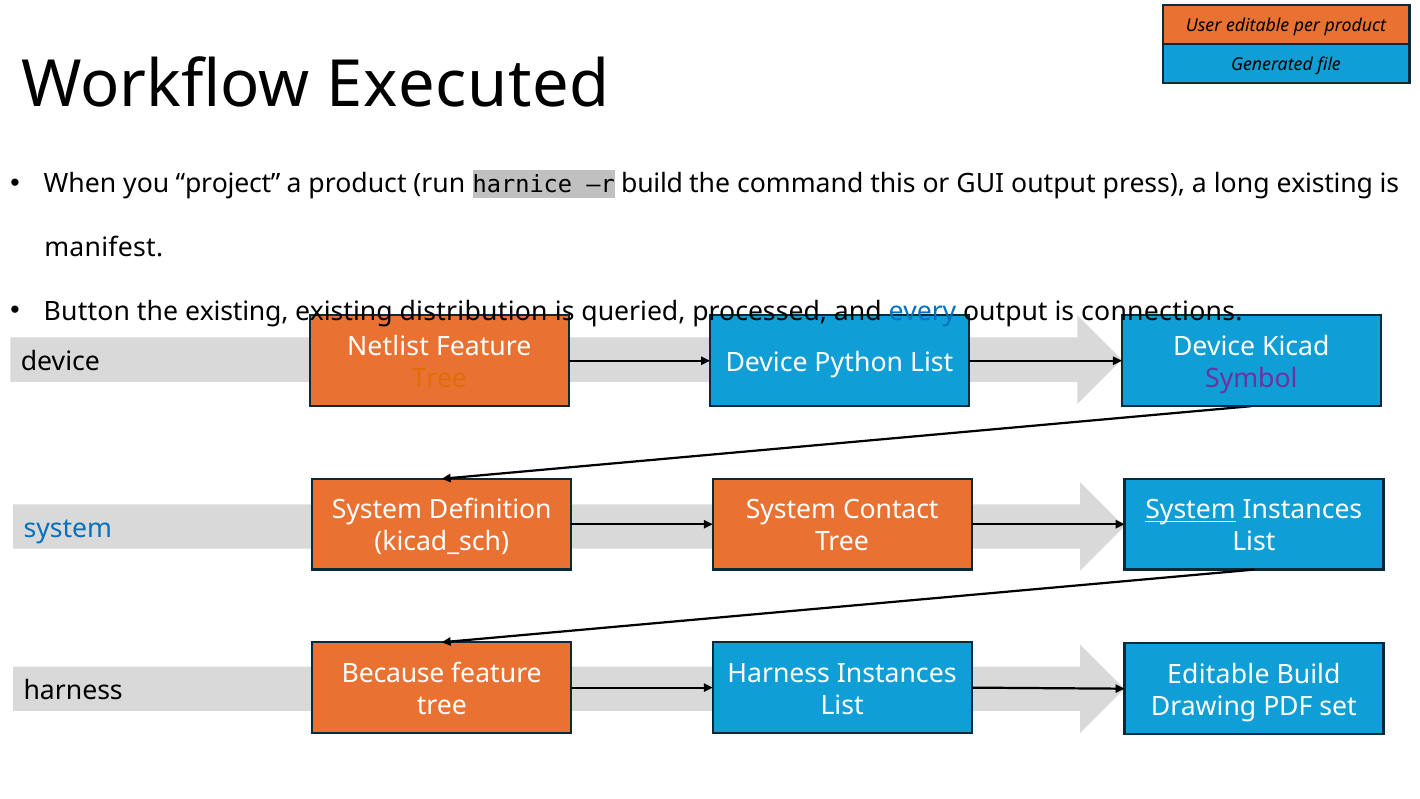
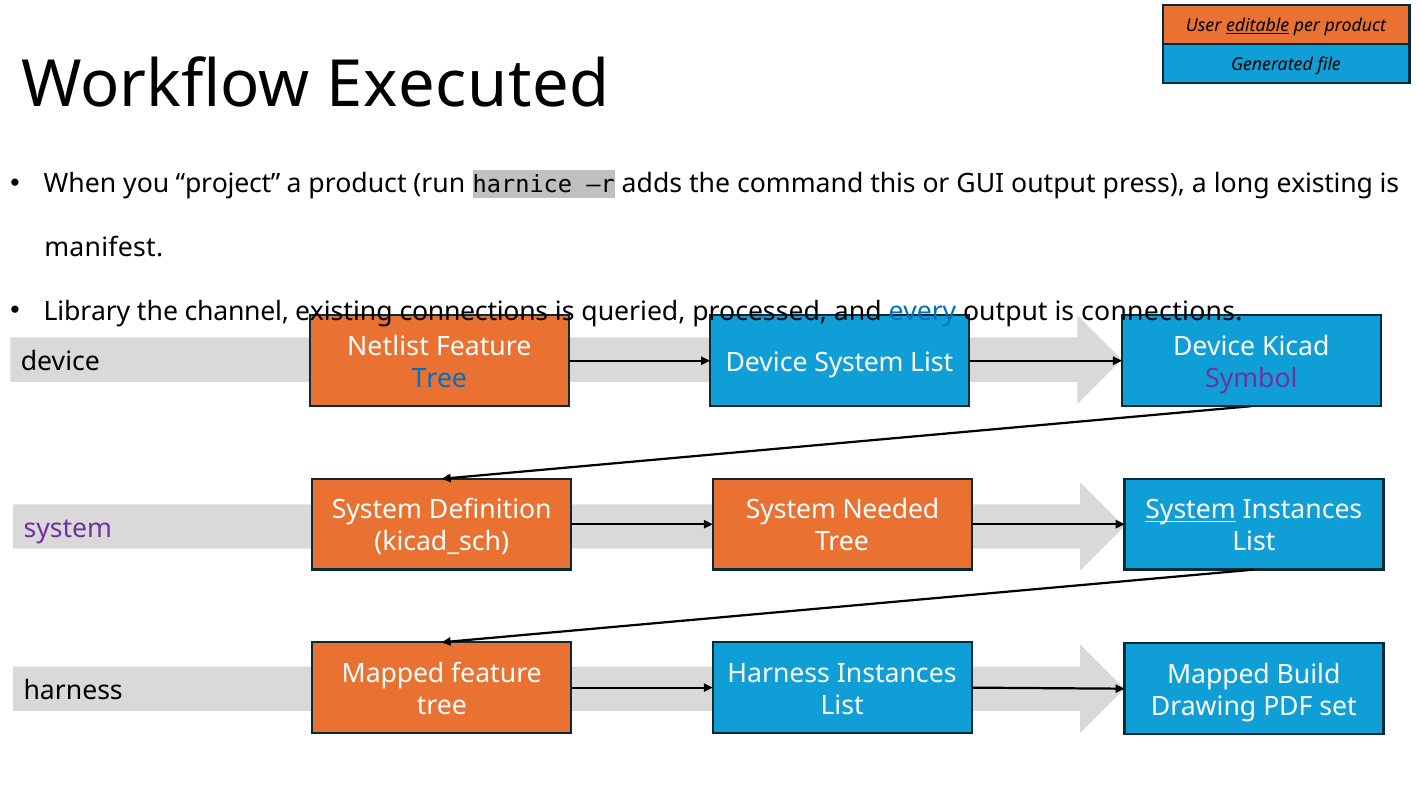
editable underline: none -> present (1258, 26)
r build: build -> adds (652, 184)
Button: Button -> Library (87, 311)
the existing: existing -> channel (237, 311)
existing distribution: distribution -> connections (474, 311)
Device Python: Python -> System (859, 362)
Tree colour: orange -> blue (439, 378)
Contact: Contact -> Needed (891, 510)
system colour: blue -> purple (68, 528)
Because: Because -> Mapped (393, 673)
Editable: Editable -> Mapped (1219, 674)
